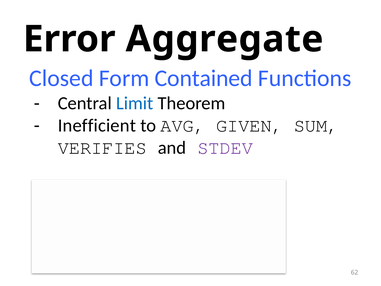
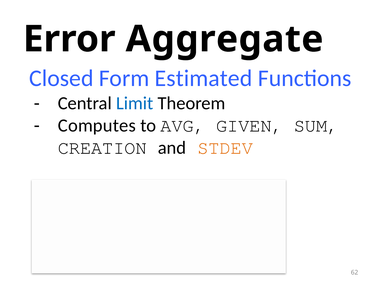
Contained: Contained -> Estimated (204, 78)
Inefficient: Inefficient -> Computes (97, 125)
VERIFIES: VERIFIES -> CREATION (102, 148)
STDEV colour: purple -> orange (225, 148)
